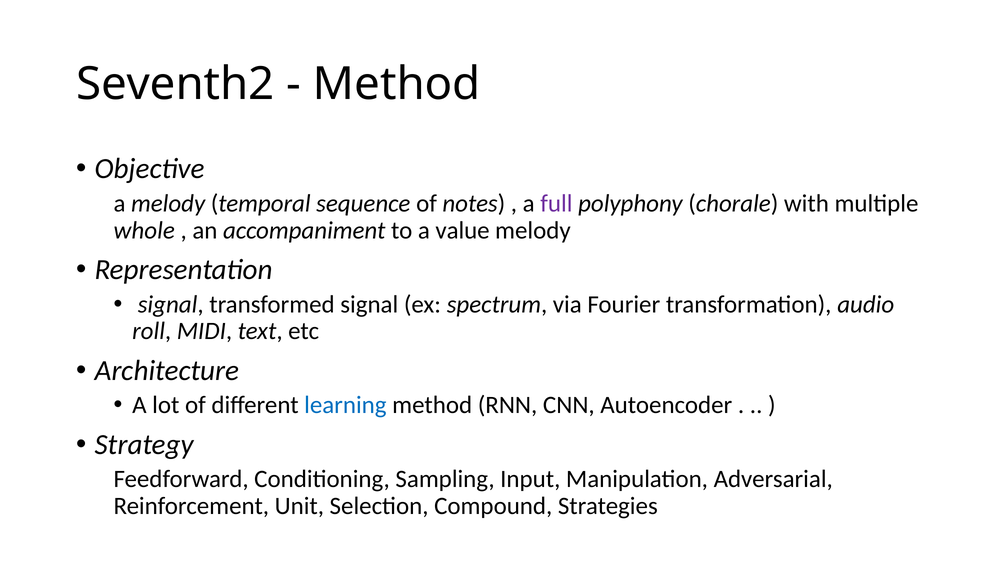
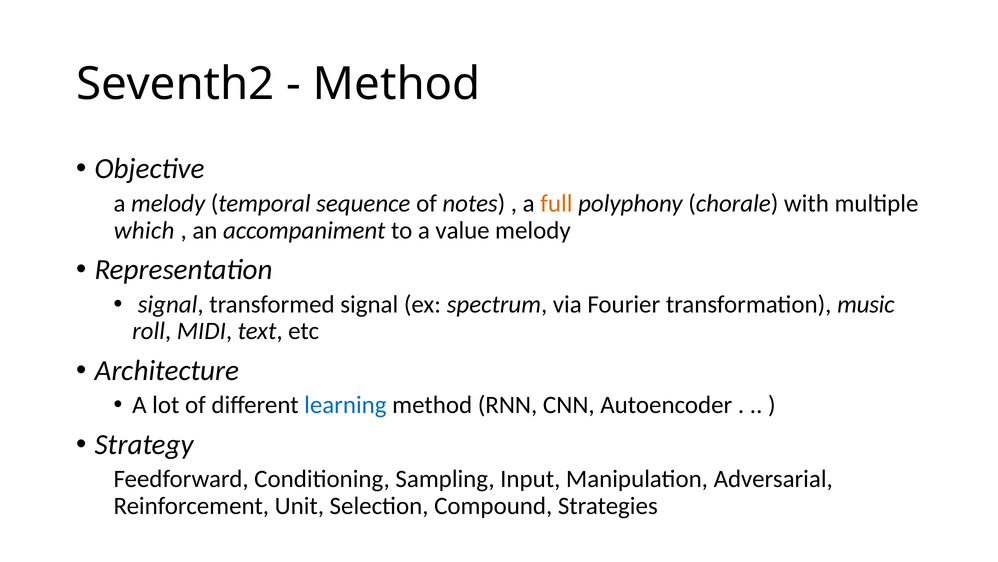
full colour: purple -> orange (556, 203)
whole: whole -> which (144, 230)
audio: audio -> music (866, 304)
